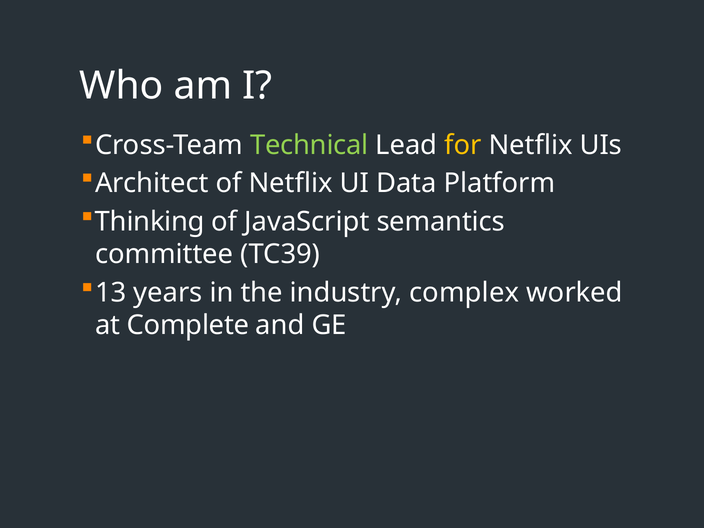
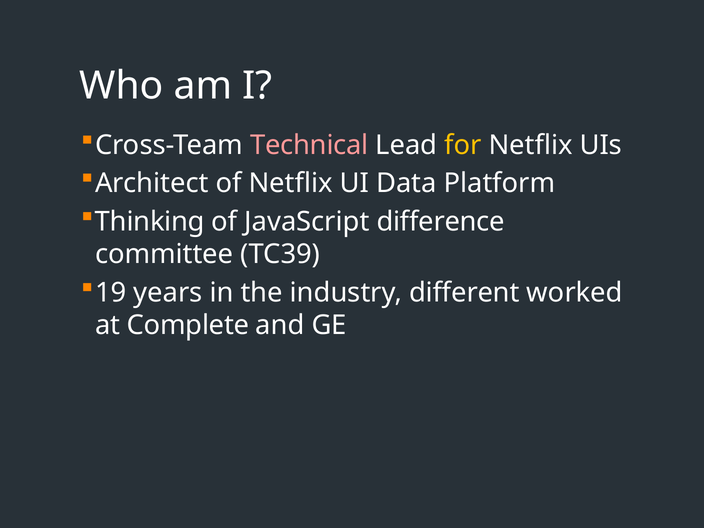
Technical colour: light green -> pink (309, 145)
semantics: semantics -> difference (441, 222)
13: 13 -> 19 (111, 293)
complex: complex -> different (464, 293)
